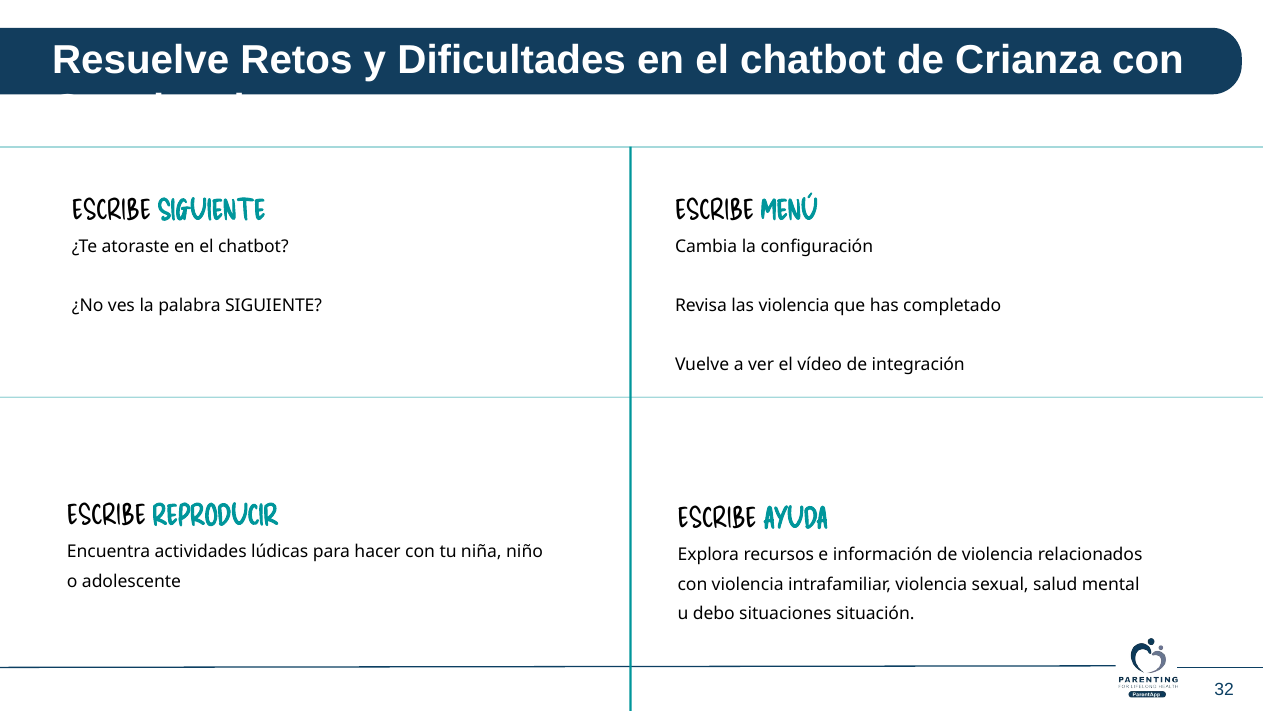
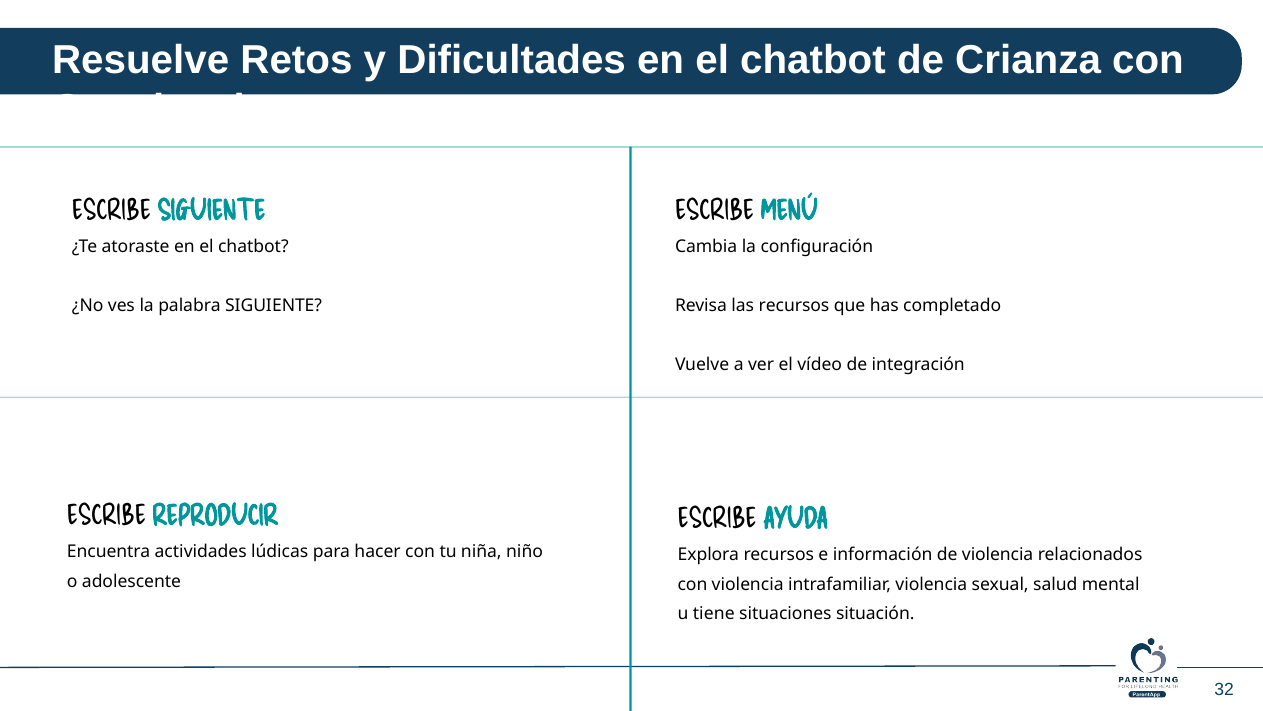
las violencia: violencia -> recursos (794, 306)
debo: debo -> tiene (714, 613)
